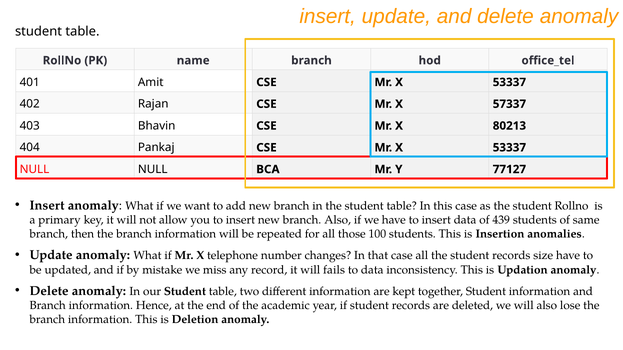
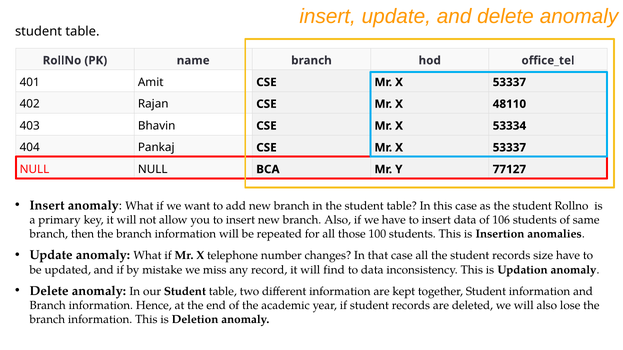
57337: 57337 -> 48110 (509, 104)
80213: 80213 -> 53334 (509, 126)
439: 439 -> 106 (501, 220)
fails: fails -> find (334, 270)
